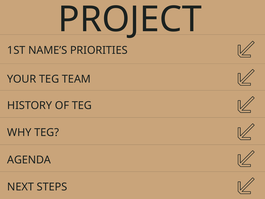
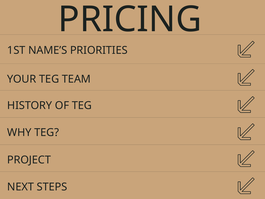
PROJECT: PROJECT -> PRICING (130, 19)
AGENDA: AGENDA -> PROJECT (29, 160)
